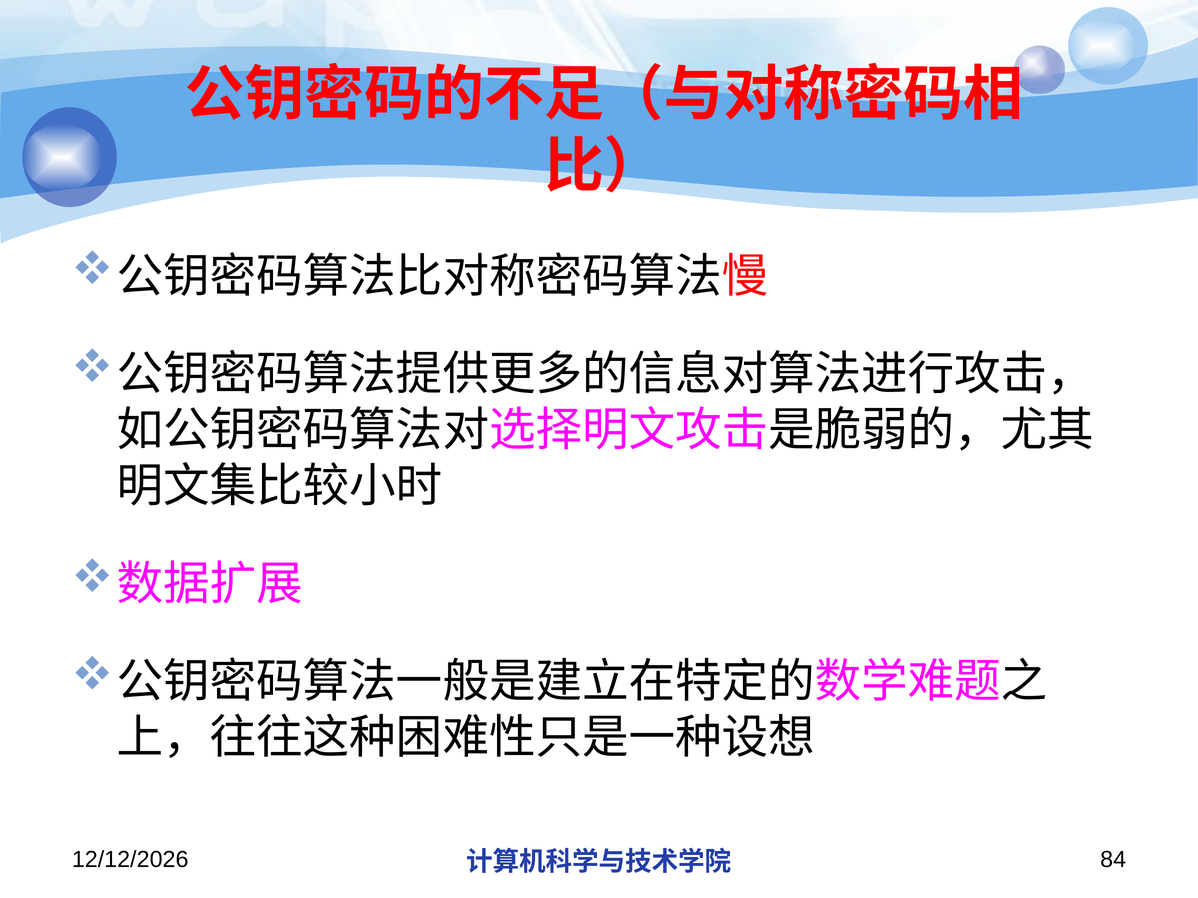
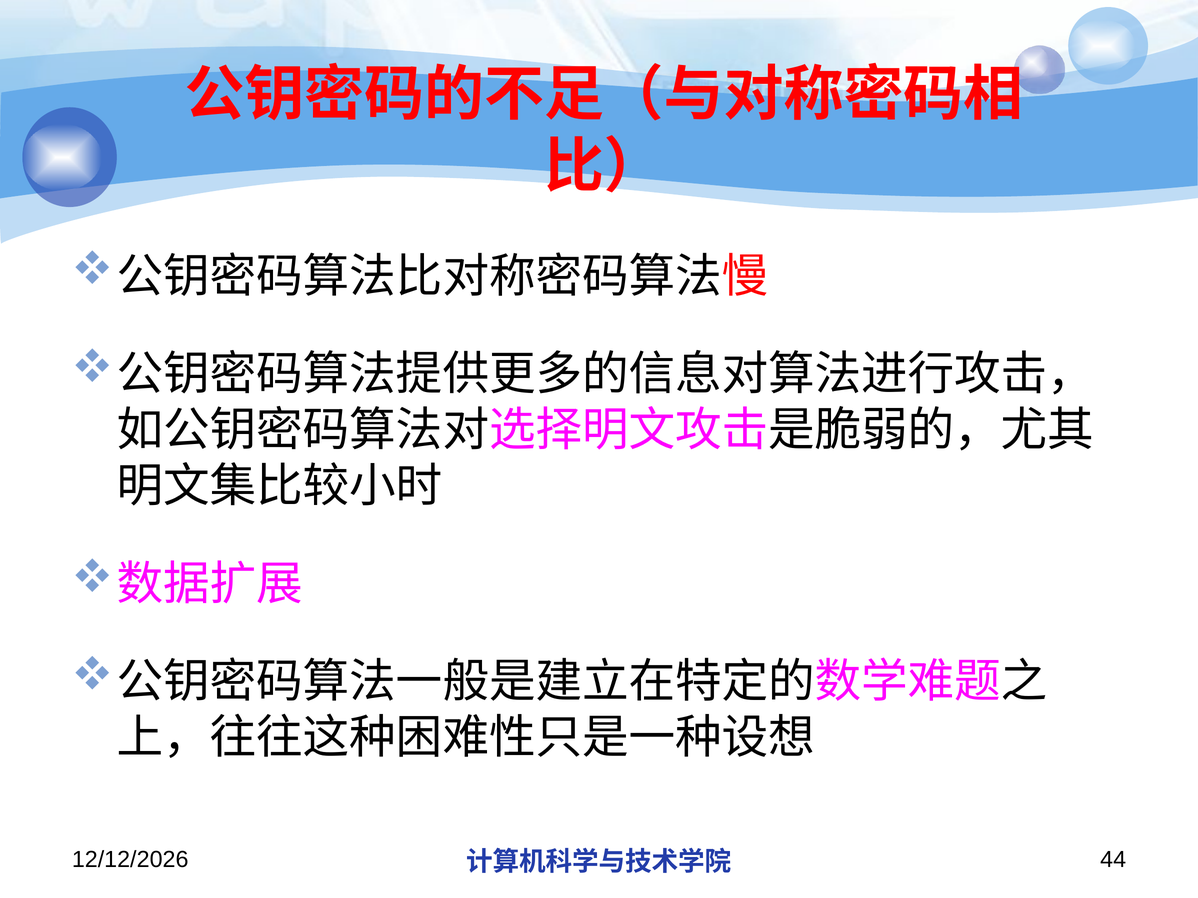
84: 84 -> 44 (1113, 860)
